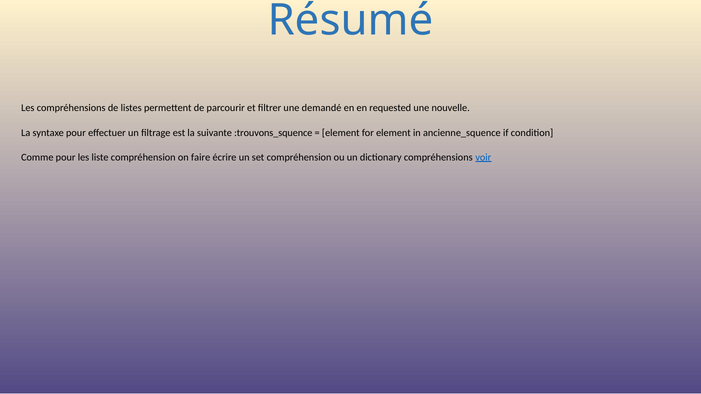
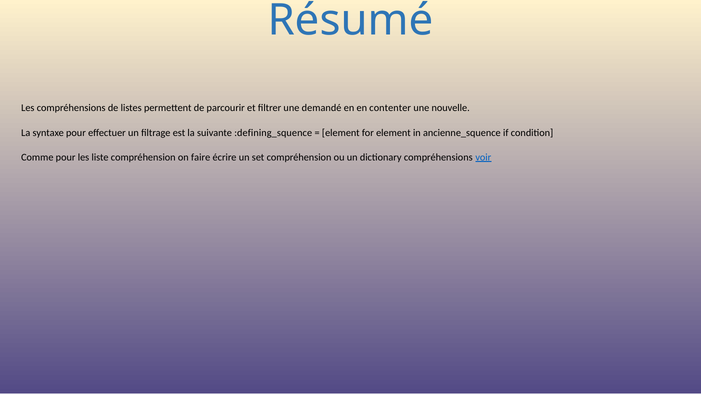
requested: requested -> contenter (390, 108)
:trouvons_squence: :trouvons_squence -> :defining_squence (273, 133)
